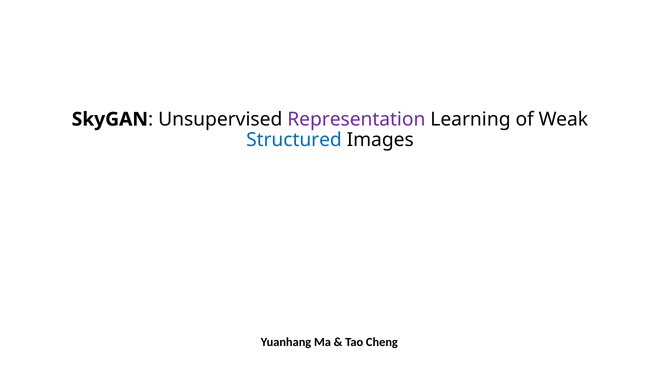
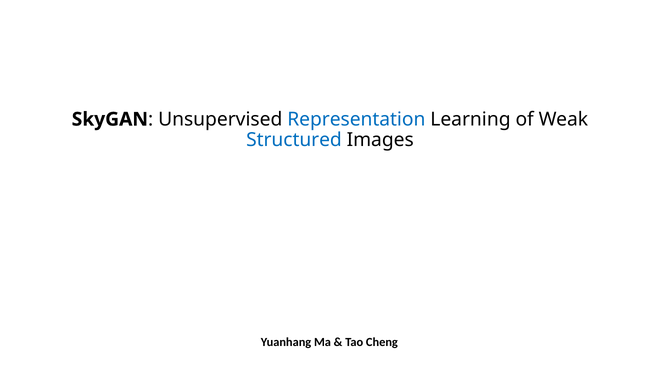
Representation colour: purple -> blue (356, 119)
